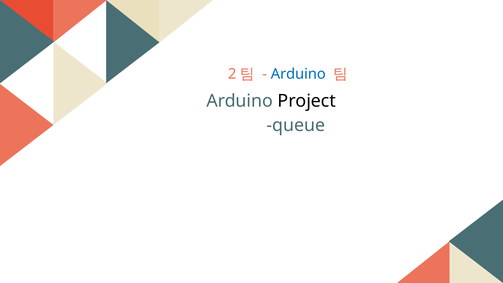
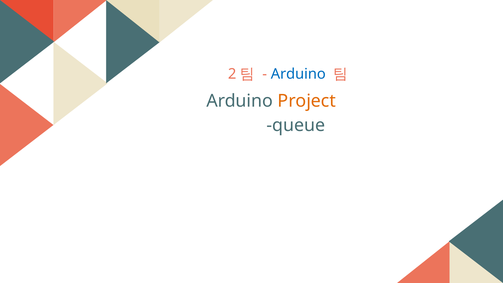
Project colour: black -> orange (307, 101)
